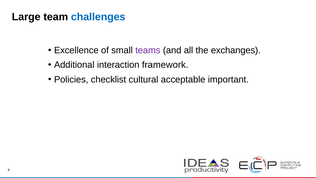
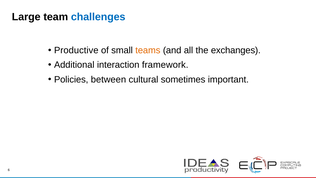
Excellence: Excellence -> Productive (76, 50)
teams colour: purple -> orange (148, 50)
checklist: checklist -> between (108, 79)
acceptable: acceptable -> sometimes (183, 79)
